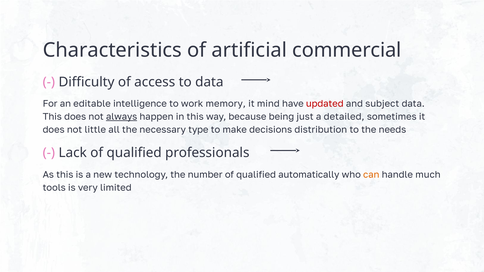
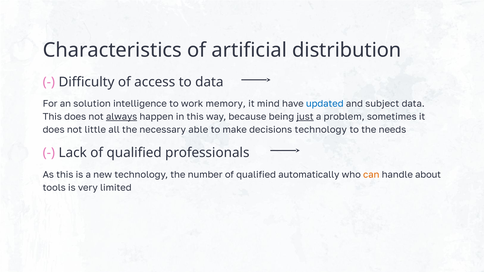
commercial: commercial -> distribution (347, 50)
editable: editable -> solution (92, 104)
updated colour: red -> blue (325, 104)
just underline: none -> present (305, 117)
detailed: detailed -> problem (344, 117)
type: type -> able (198, 130)
decisions distribution: distribution -> technology (321, 130)
much: much -> about (428, 175)
